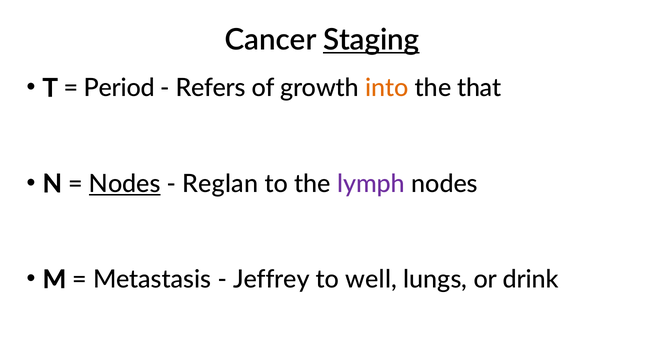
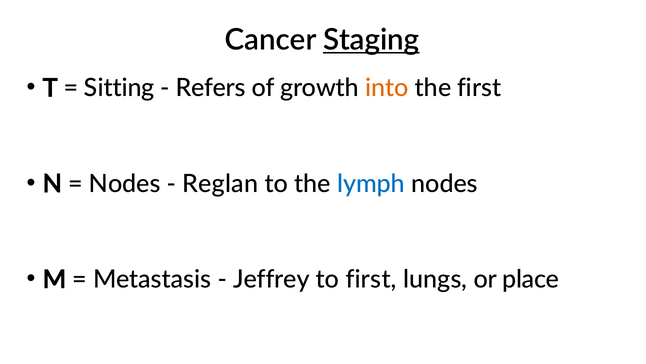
Period: Period -> Sitting (119, 88)
the that: that -> first (479, 88)
Nodes underline: present -> none (125, 183)
lymph colour: purple -> blue (371, 183)
to well: well -> first (371, 279)
drink: drink -> place (531, 279)
